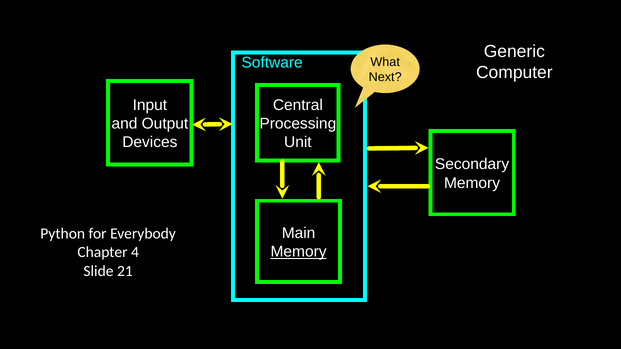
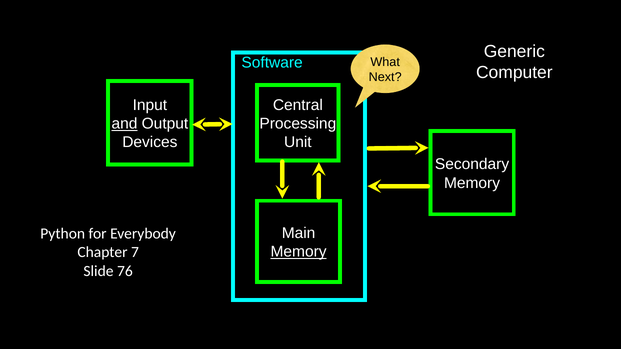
and underline: none -> present (124, 124)
4: 4 -> 7 (135, 253)
21: 21 -> 76 (125, 271)
